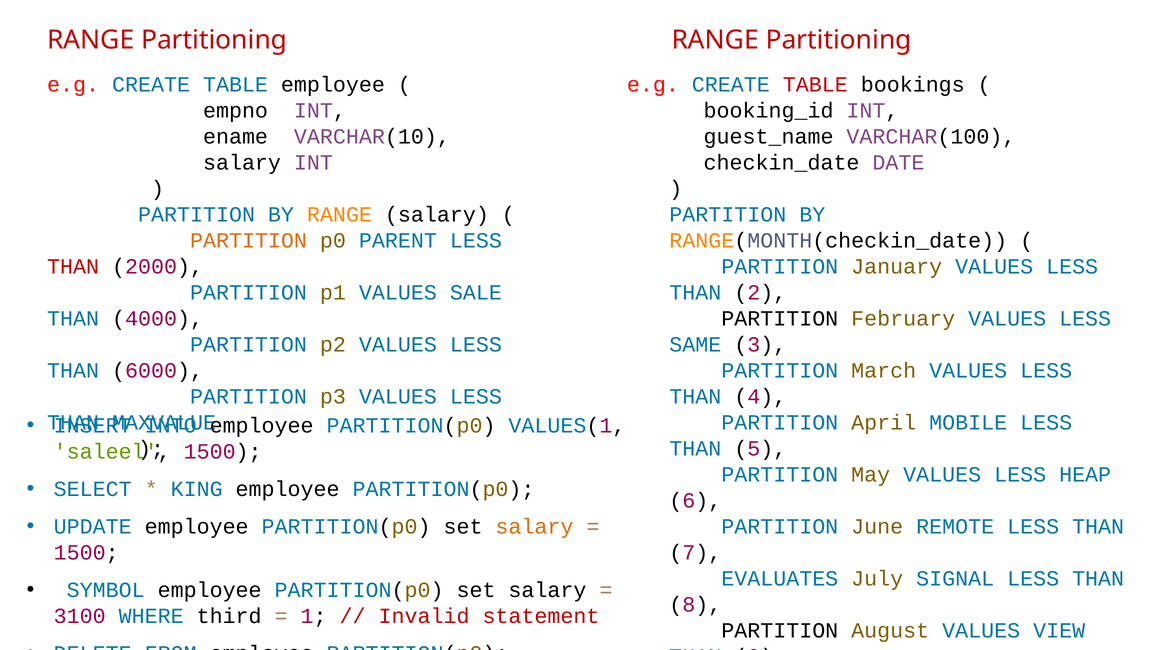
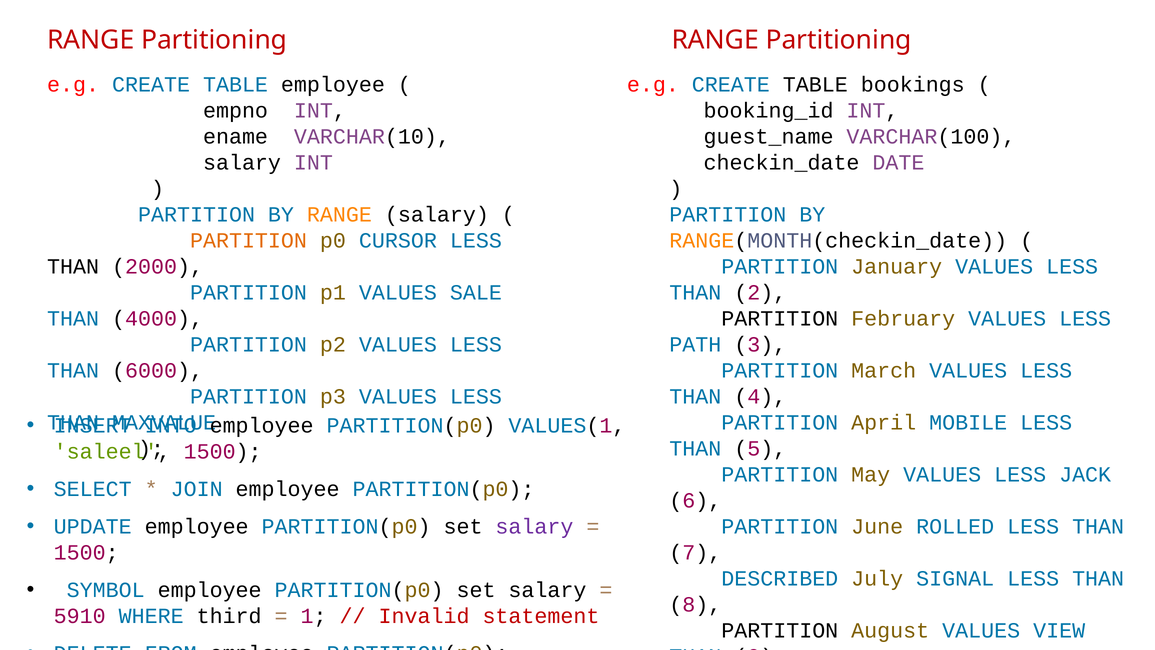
TABLE colour: red -> black (815, 84)
PARENT: PARENT -> CURSOR (398, 240)
THAN colour: red -> black (73, 266)
SAME: SAME -> PATH (695, 344)
HEAP: HEAP -> JACK (1085, 474)
KING: KING -> JOIN (197, 489)
salary colour: orange -> purple (534, 526)
REMOTE: REMOTE -> ROLLED (955, 526)
EVALUATES: EVALUATES -> DESCRIBED (780, 578)
3100: 3100 -> 5910 (80, 616)
